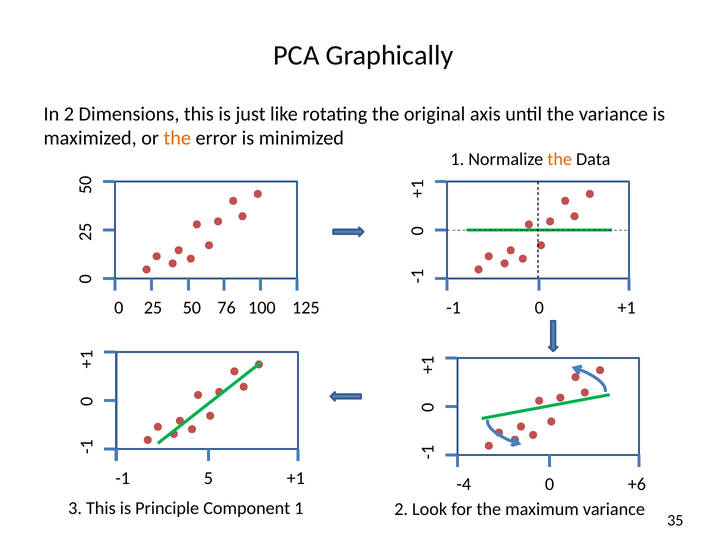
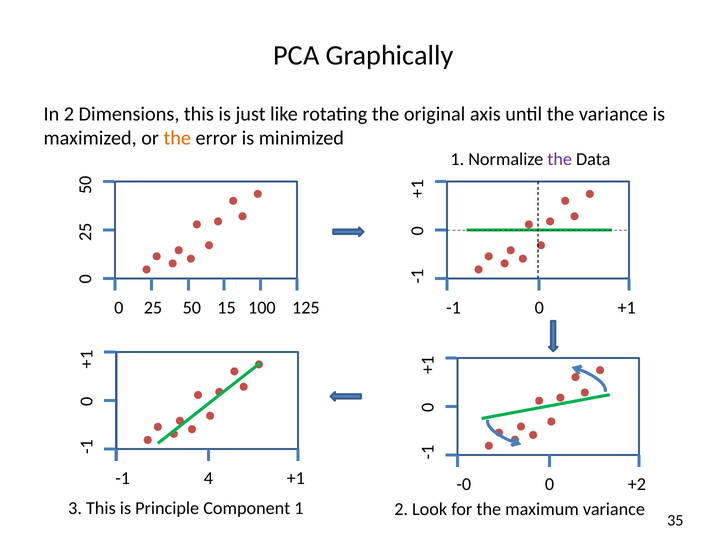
the colour: orange -> purple (560, 159)
76: 76 -> 15 (227, 308)
-1 5: 5 -> 4 (208, 479)
-4: -4 -> -0 (464, 484)
+6: +6 -> +2 (637, 484)
